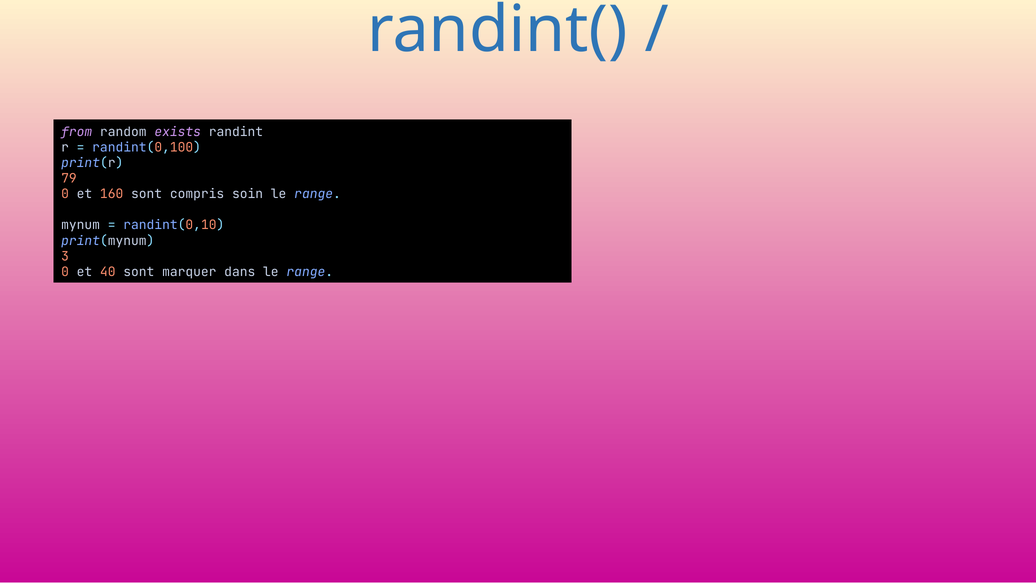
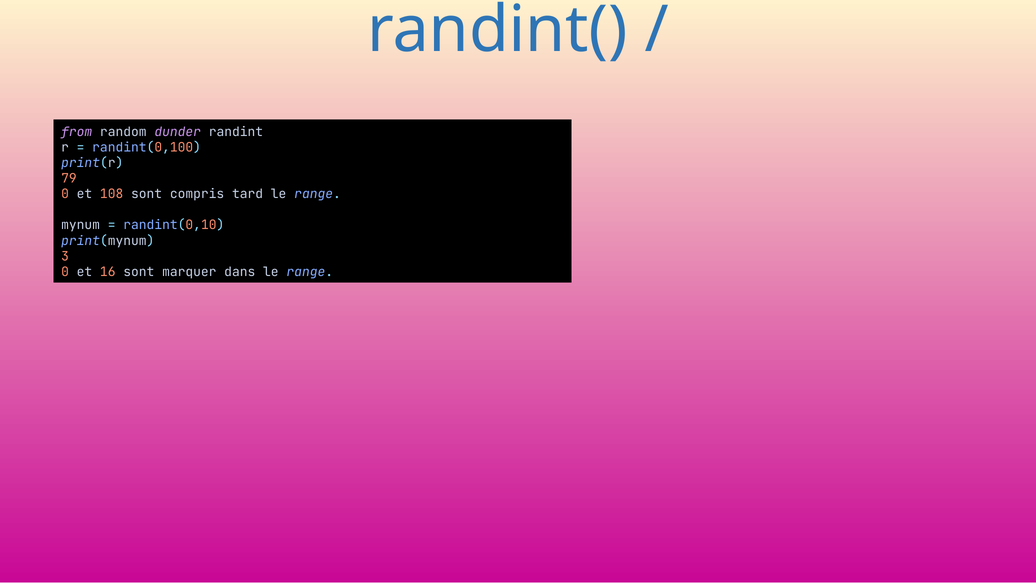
exists: exists -> dunder (178, 132)
160: 160 -> 108 (112, 194)
soin: soin -> tard (248, 194)
40: 40 -> 16 (108, 272)
